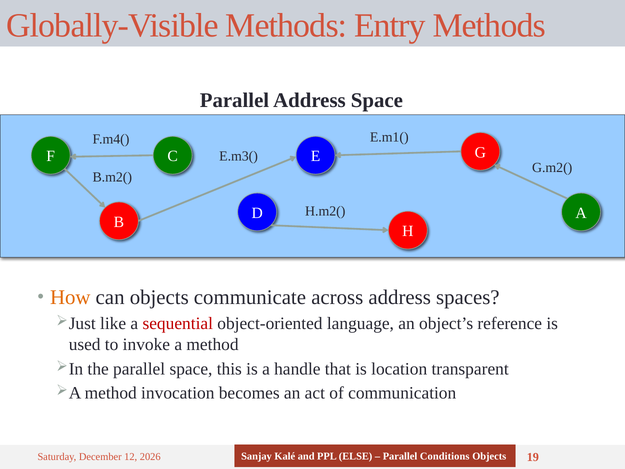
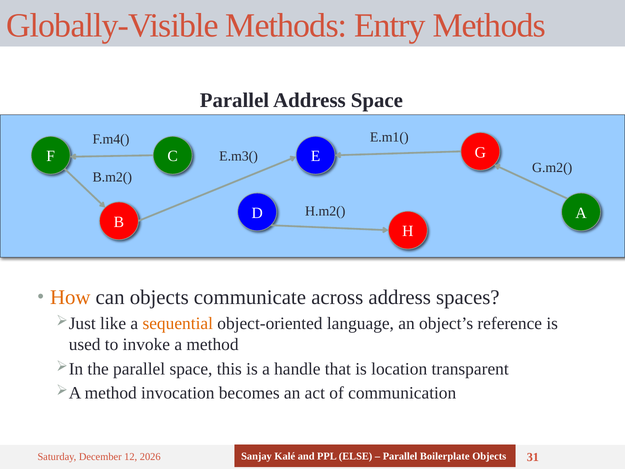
sequential colour: red -> orange (178, 323)
Conditions: Conditions -> Boilerplate (445, 456)
19: 19 -> 31 (533, 457)
